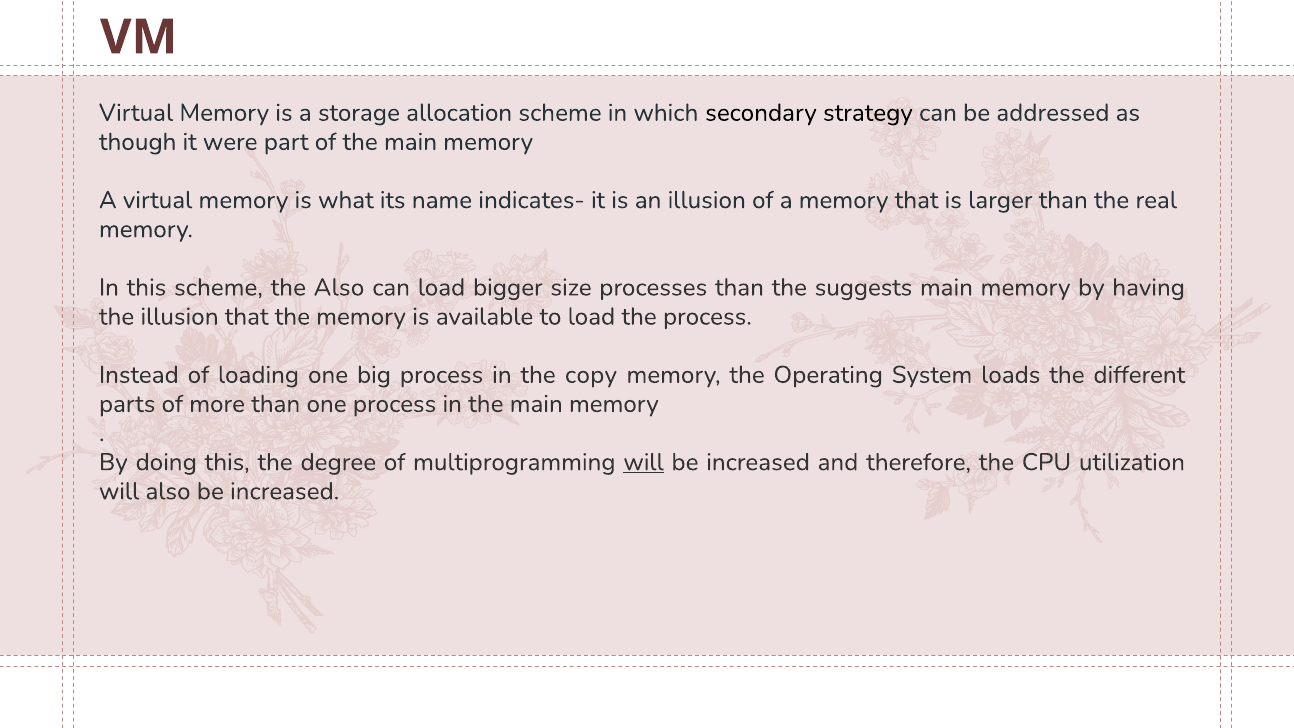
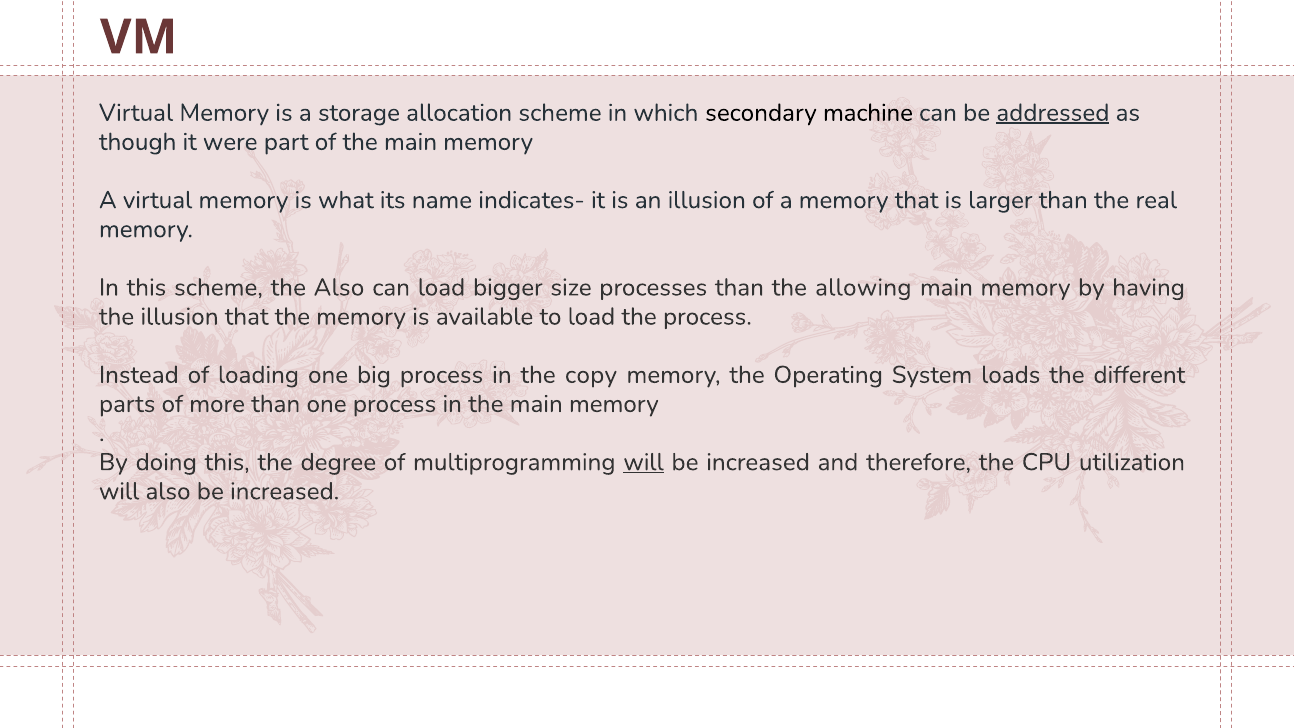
strategy: strategy -> machine (868, 113)
addressed underline: none -> present (1053, 113)
suggests: suggests -> allowing (863, 287)
